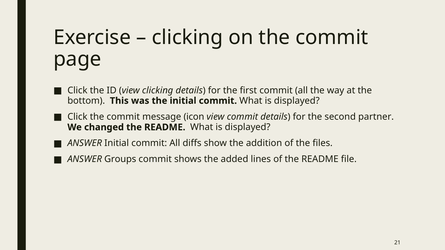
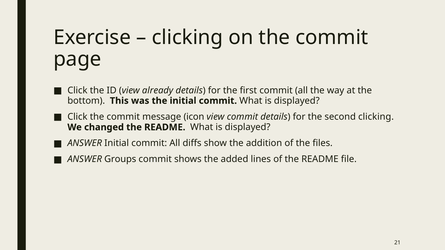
view clicking: clicking -> already (158, 90)
second partner: partner -> clicking (376, 117)
